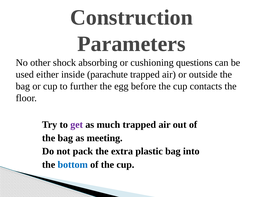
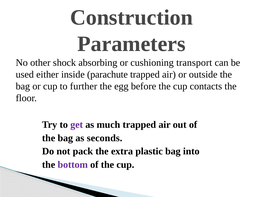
questions: questions -> transport (194, 63)
meeting: meeting -> seconds (105, 138)
bottom colour: blue -> purple (73, 165)
